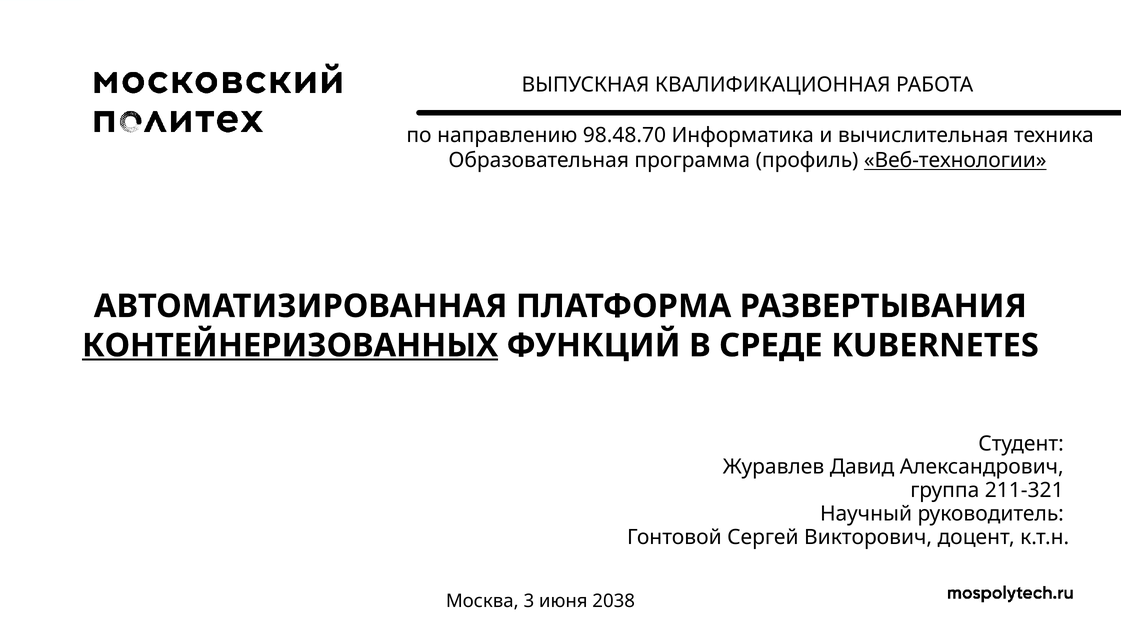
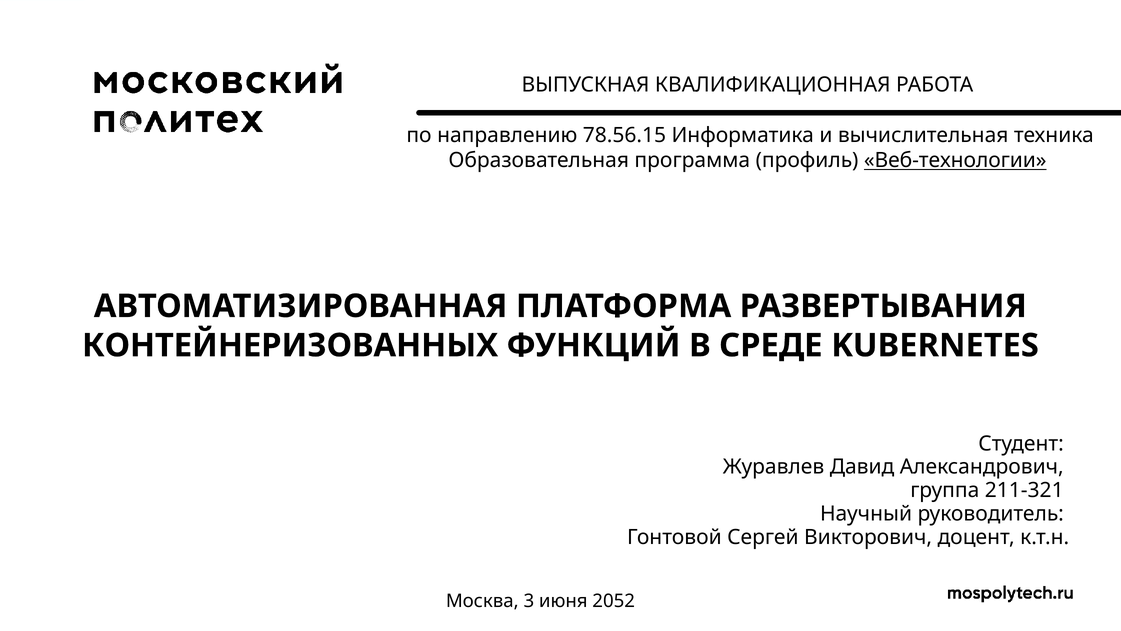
98.48.70: 98.48.70 -> 78.56.15 (624, 135)
КОНТЕЙНЕРИЗОВАННЫХ underline: present -> none (290, 345)
2038: 2038 -> 2052 (614, 601)
